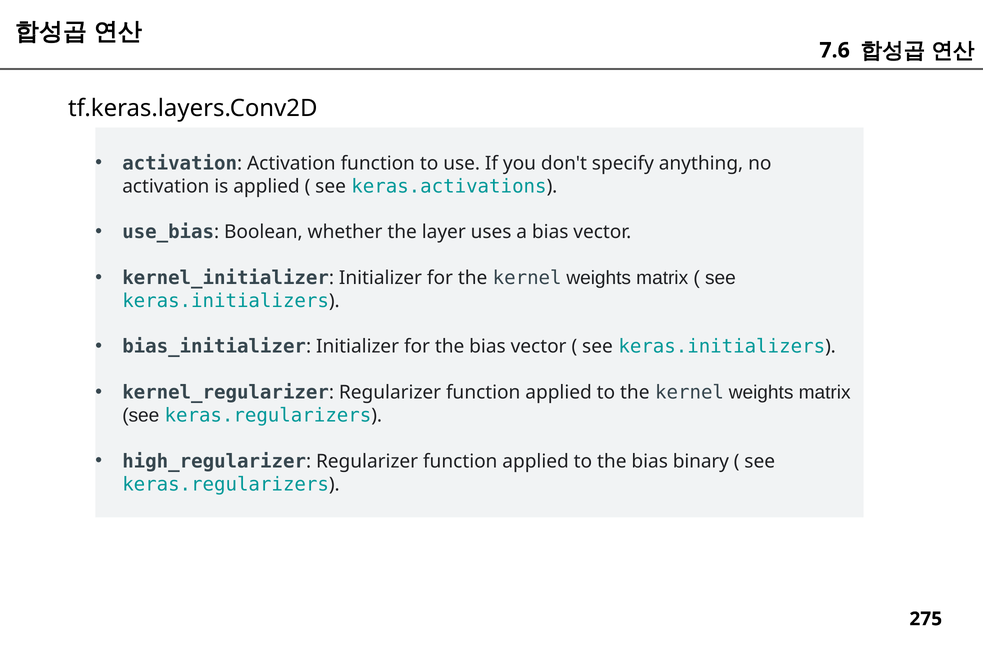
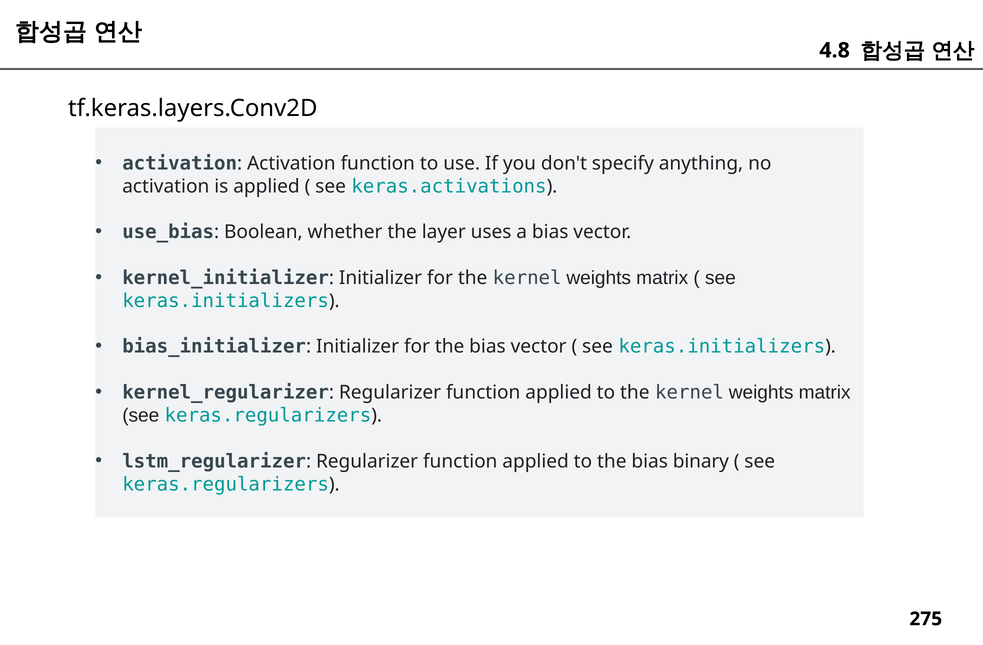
7.6: 7.6 -> 4.8 (835, 50)
high_regularizer: high_regularizer -> lstm_regularizer (214, 462)
